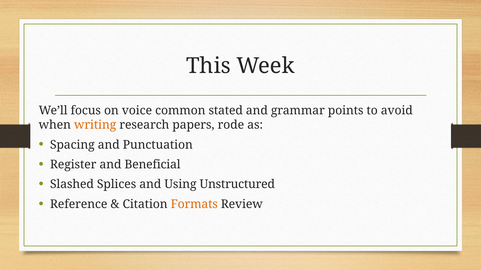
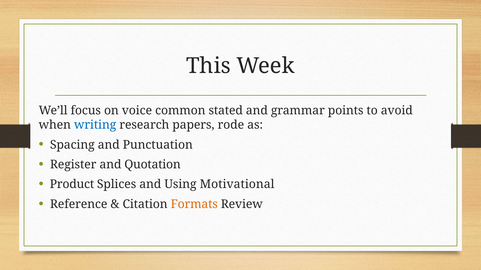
writing colour: orange -> blue (95, 125)
Beneficial: Beneficial -> Quotation (153, 165)
Slashed: Slashed -> Product (72, 185)
Unstructured: Unstructured -> Motivational (237, 185)
